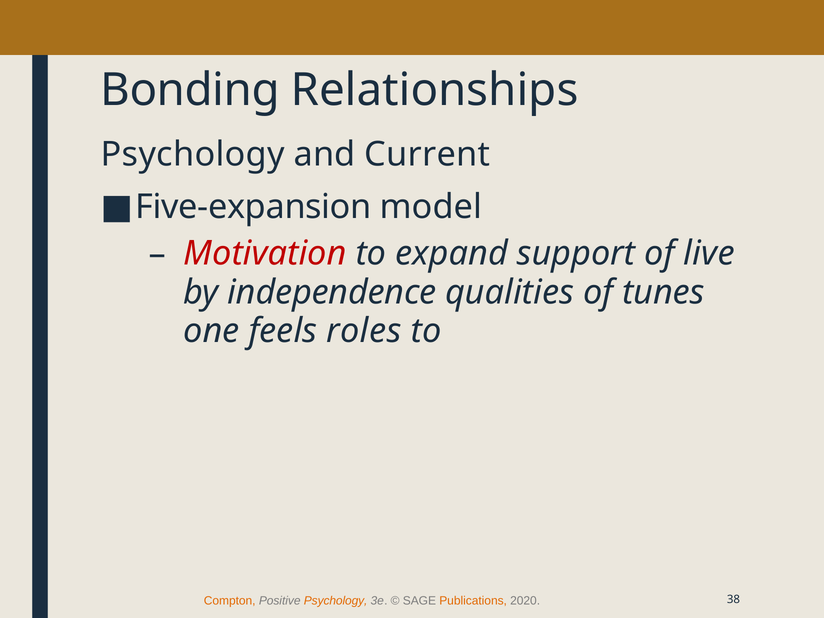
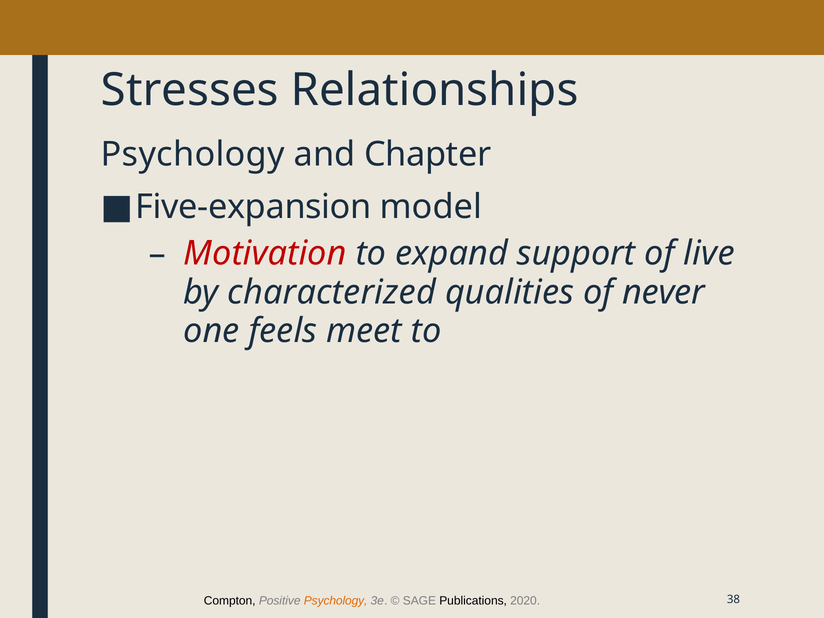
Bonding: Bonding -> Stresses (190, 90)
Current: Current -> Chapter (428, 154)
independence: independence -> characterized (332, 292)
tunes: tunes -> never (663, 292)
roles: roles -> meet (364, 331)
Compton colour: orange -> black (230, 601)
Publications colour: orange -> black (473, 601)
